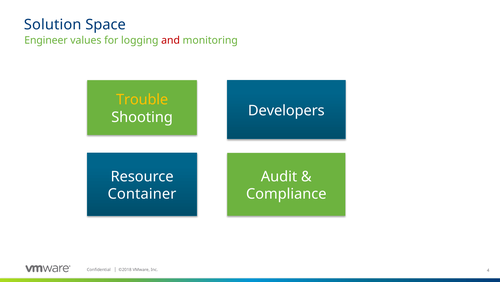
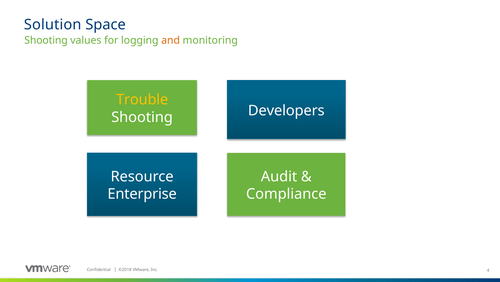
Engineer: Engineer -> Shooting (46, 40)
and colour: red -> orange (171, 40)
Container: Container -> Enterprise (142, 194)
